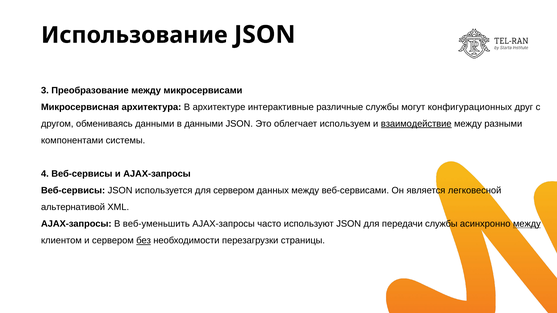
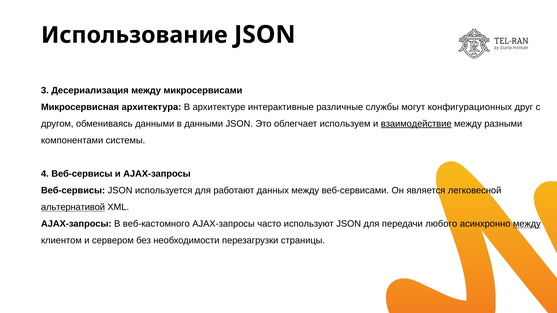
Преобразование: Преобразование -> Десериализация (90, 90)
для сервером: сервером -> работают (234, 191)
альтернативой underline: none -> present (73, 207)
веб-уменьшить: веб-уменьшить -> веб-кастомного (156, 224)
передачи службы: службы -> любого (441, 224)
без underline: present -> none (144, 241)
